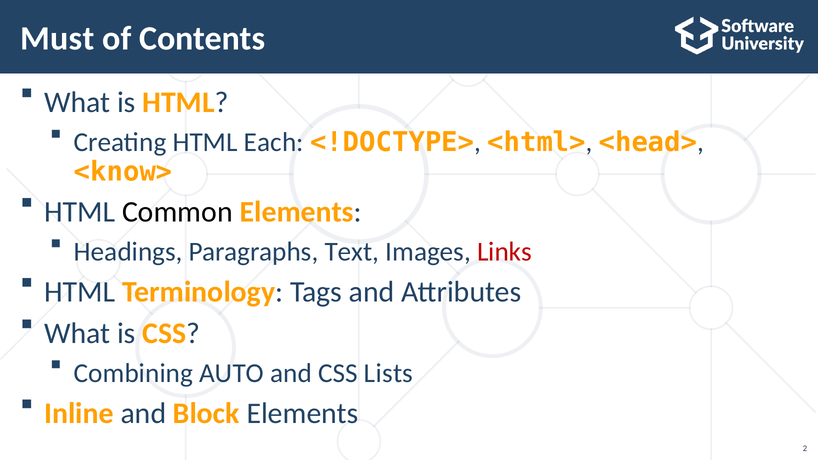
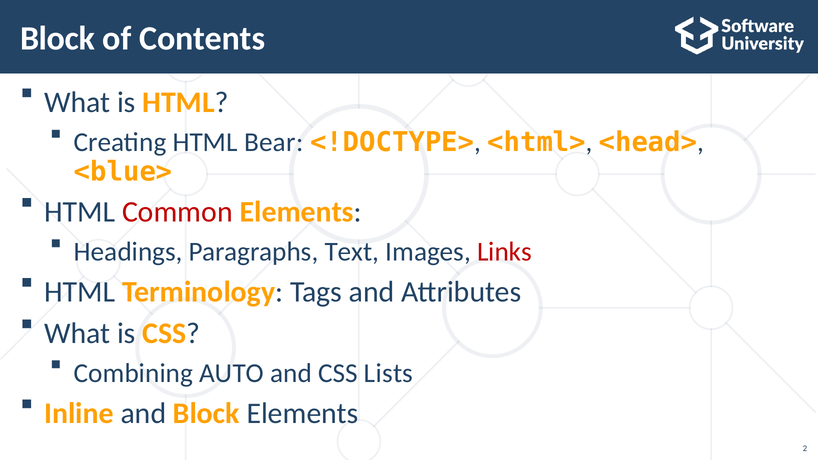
Must: Must -> Block (58, 39)
Each: Each -> Bear (274, 142)
<know>: <know> -> <blue> (123, 172)
Common colour: black -> red (177, 212)
